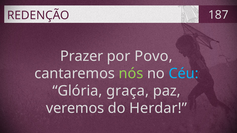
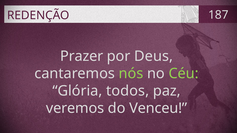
Povo: Povo -> Deus (154, 56)
Céu colour: light blue -> light green (184, 74)
graça: graça -> todos (128, 91)
Herdar: Herdar -> Venceu (158, 108)
